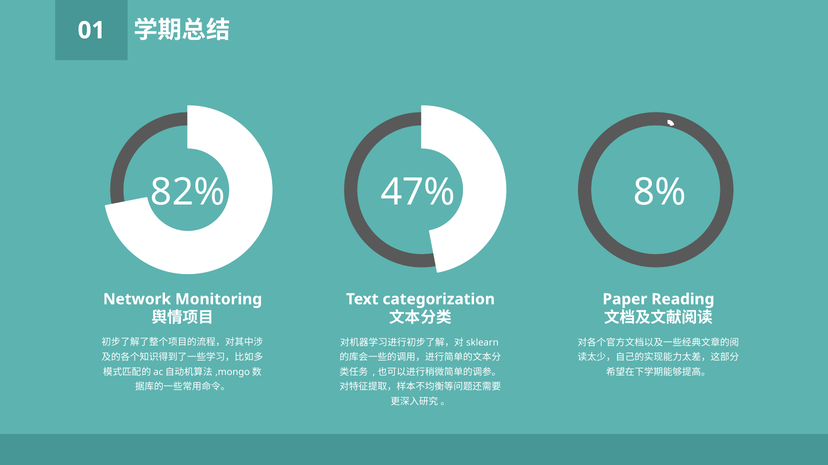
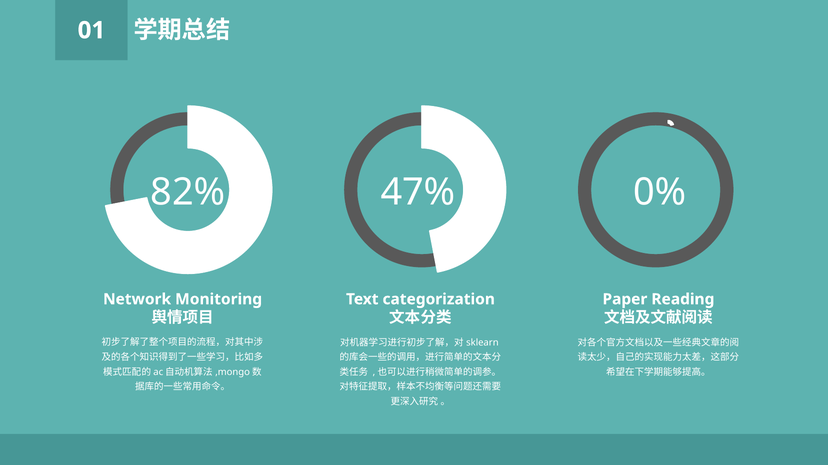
8%: 8% -> 0% (660, 192)
